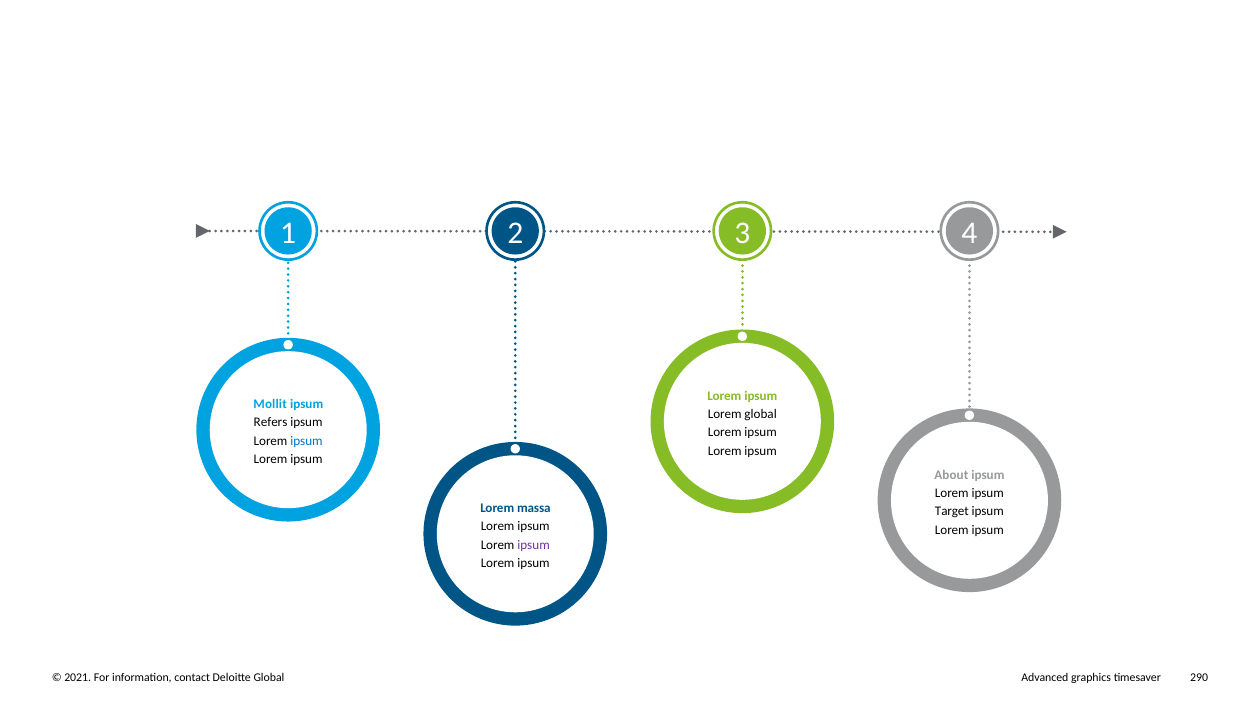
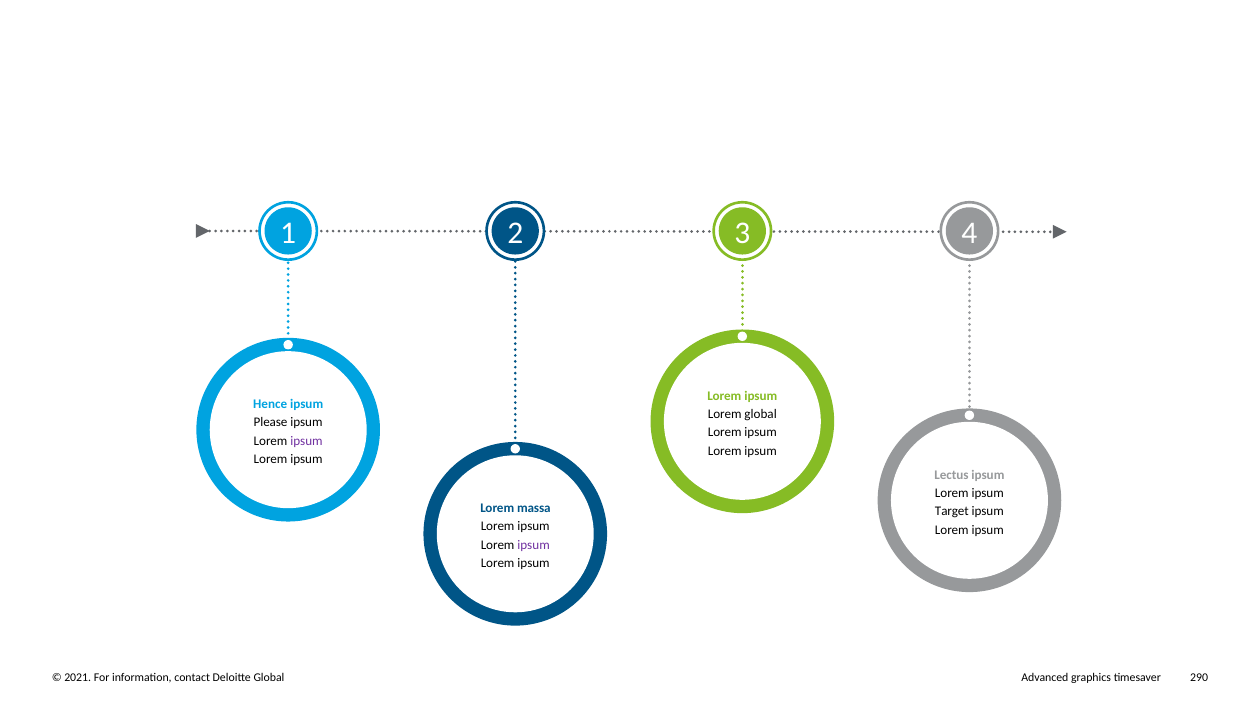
Mollit: Mollit -> Hence (270, 404)
Refers: Refers -> Please (271, 422)
ipsum colour: blue -> purple (306, 441)
About: About -> Lectus (951, 475)
